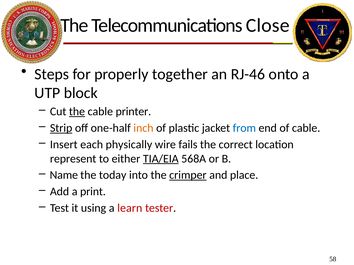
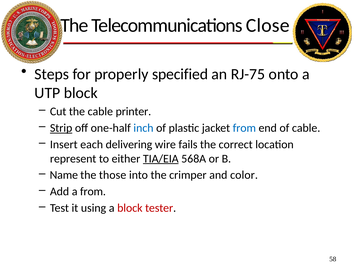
together: together -> specified (180, 74)
RJ-46: RJ-46 -> RJ-75 (248, 74)
the underline: present -> none (77, 112)
inch colour: orange -> blue (143, 128)
physically: physically -> delivering (129, 145)
today: today -> those (113, 175)
crimper underline: present -> none (188, 175)
place: place -> color (244, 175)
a print: print -> from (93, 192)
a learn: learn -> block (130, 208)
